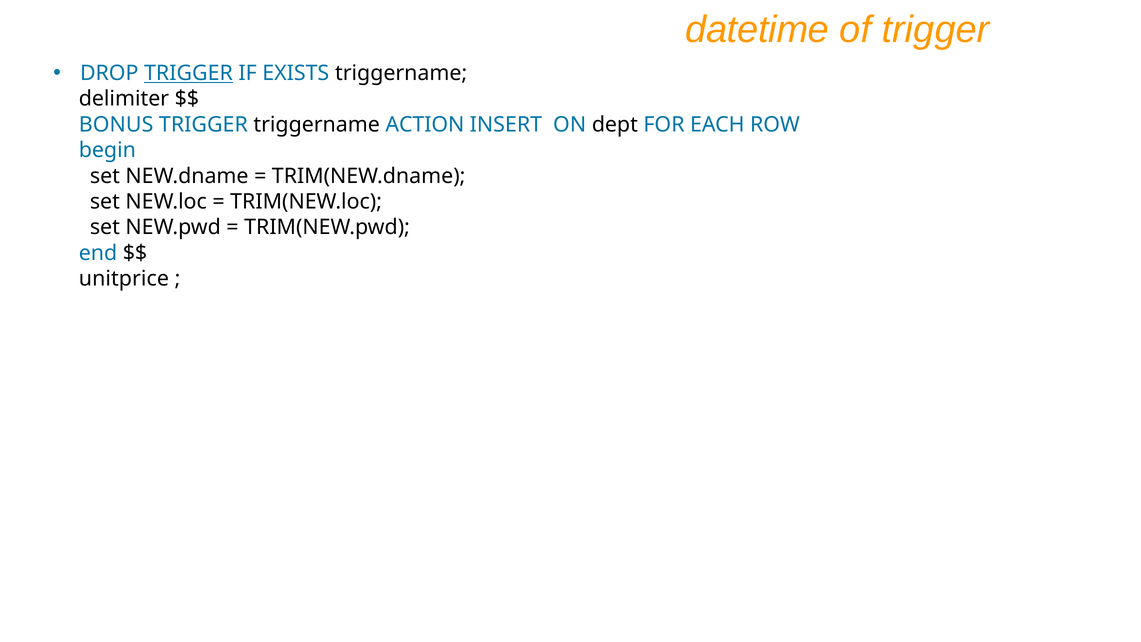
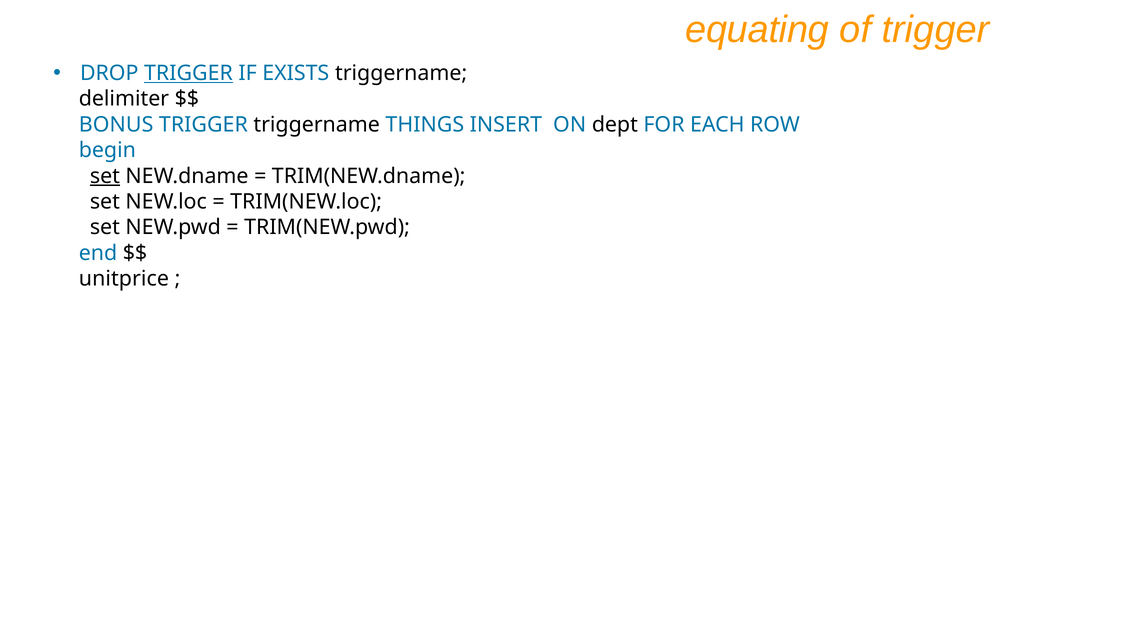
datetime: datetime -> equating (757, 30)
ACTION: ACTION -> THINGS (425, 125)
set underline: none -> present (105, 176)
